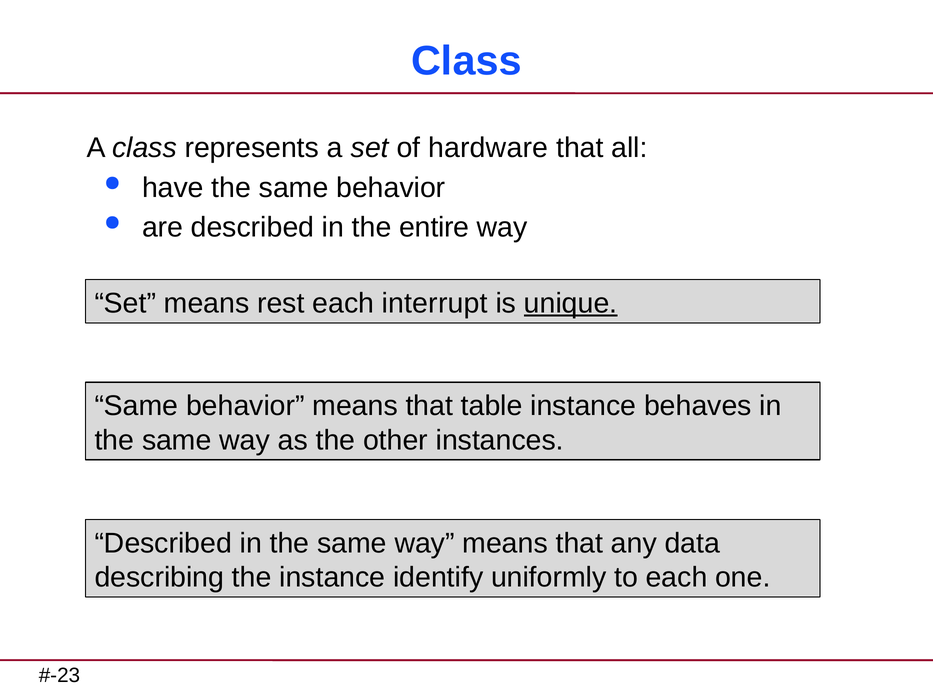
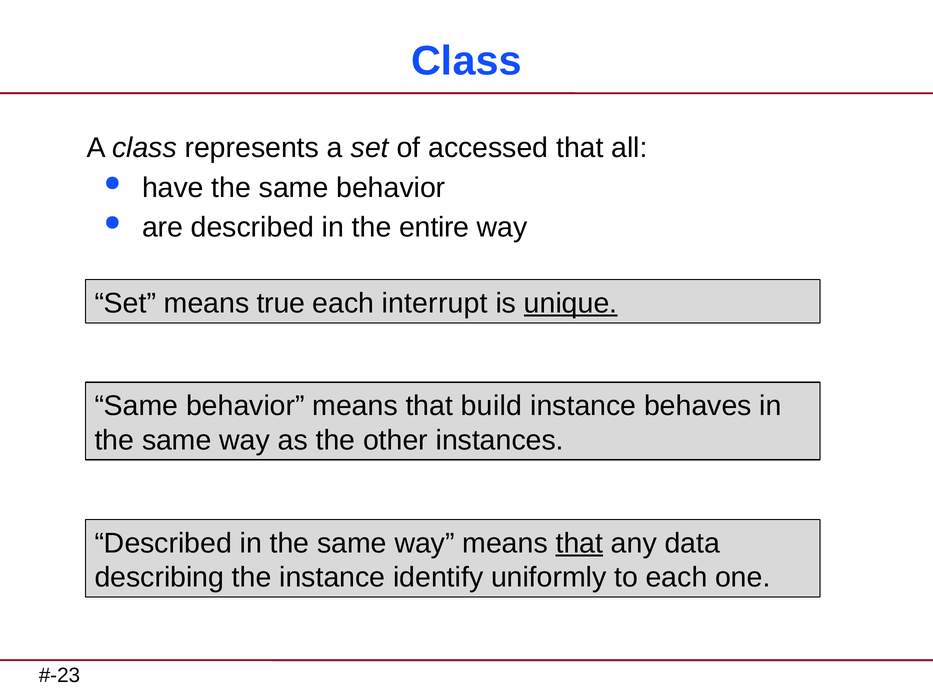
hardware: hardware -> accessed (488, 148)
rest: rest -> true (281, 304)
table: table -> build (492, 406)
that underline: none -> present (579, 544)
